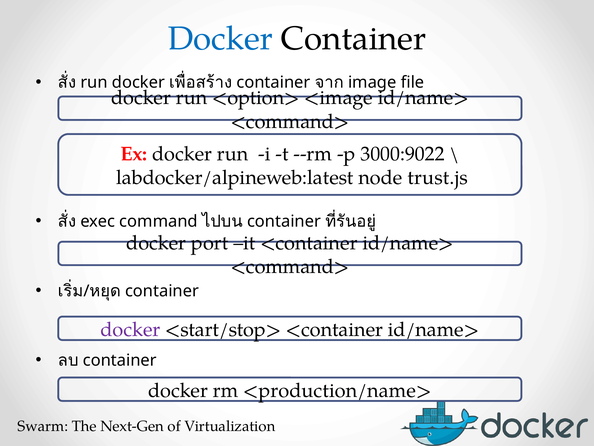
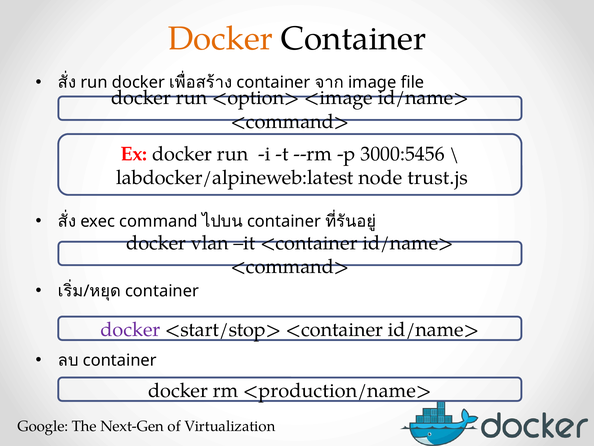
Docker colour: blue -> orange (220, 39)
3000:9022: 3000:9022 -> 3000:5456 (403, 154)
port: port -> vlan (210, 243)
Swarm: Swarm -> Google (43, 426)
